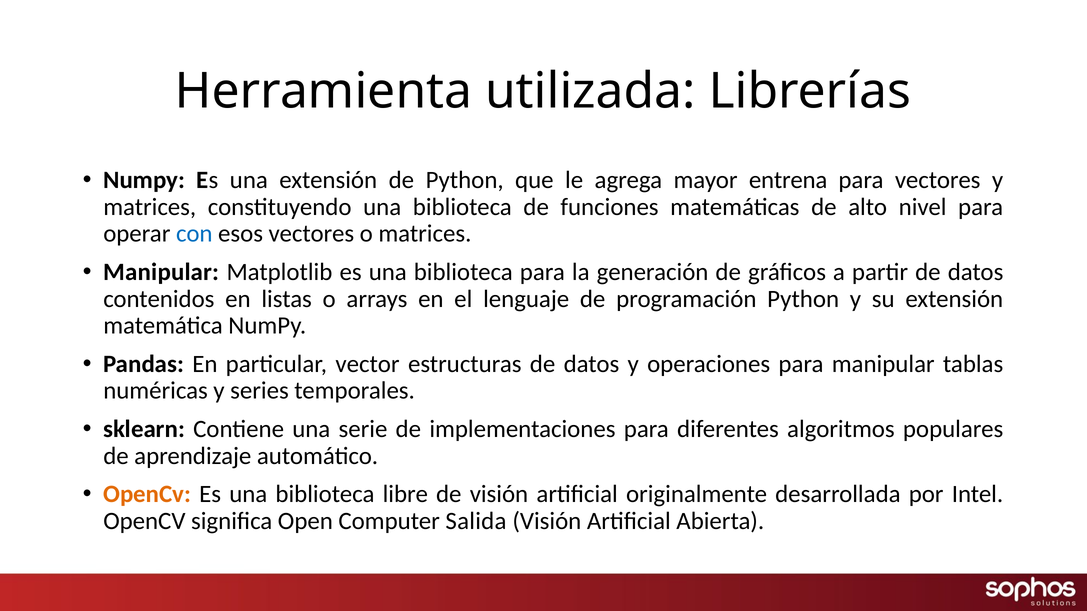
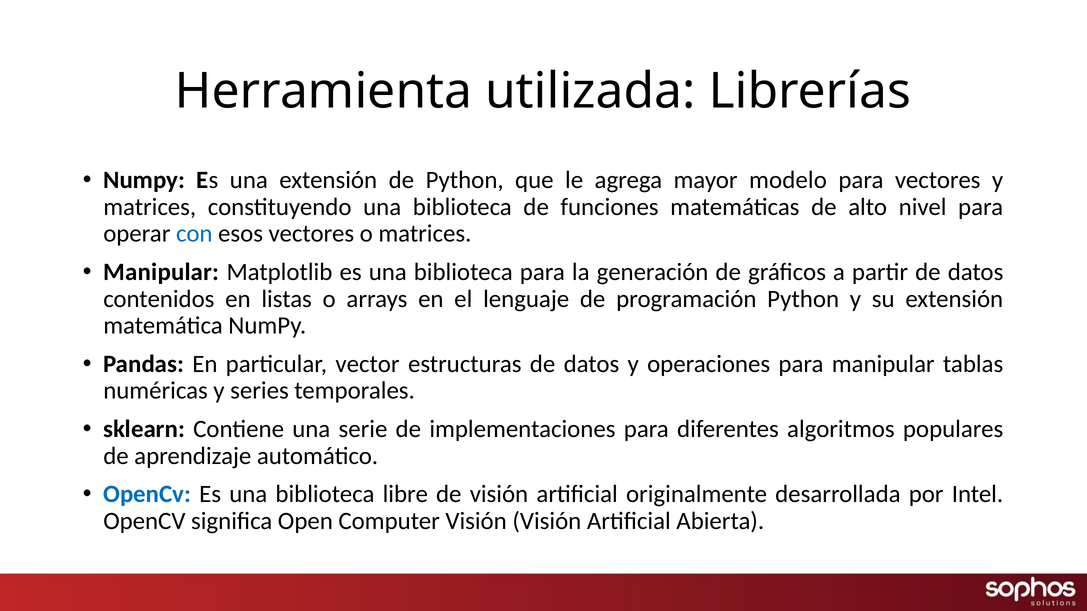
entrena: entrena -> modelo (788, 180)
OpenCv colour: orange -> blue (147, 494)
Computer Salida: Salida -> Visión (476, 521)
